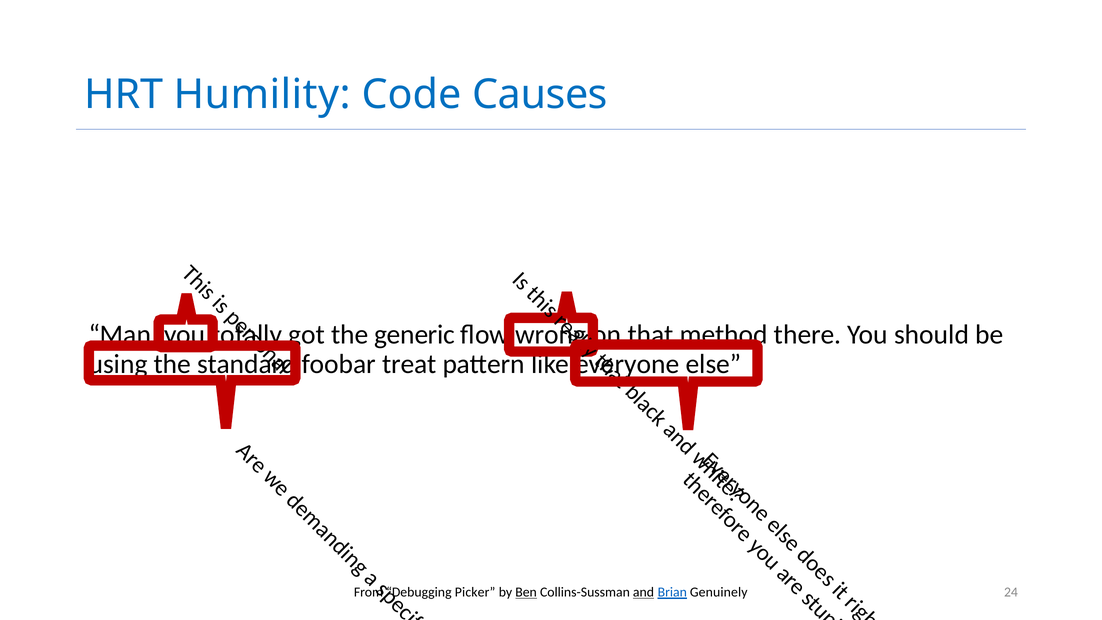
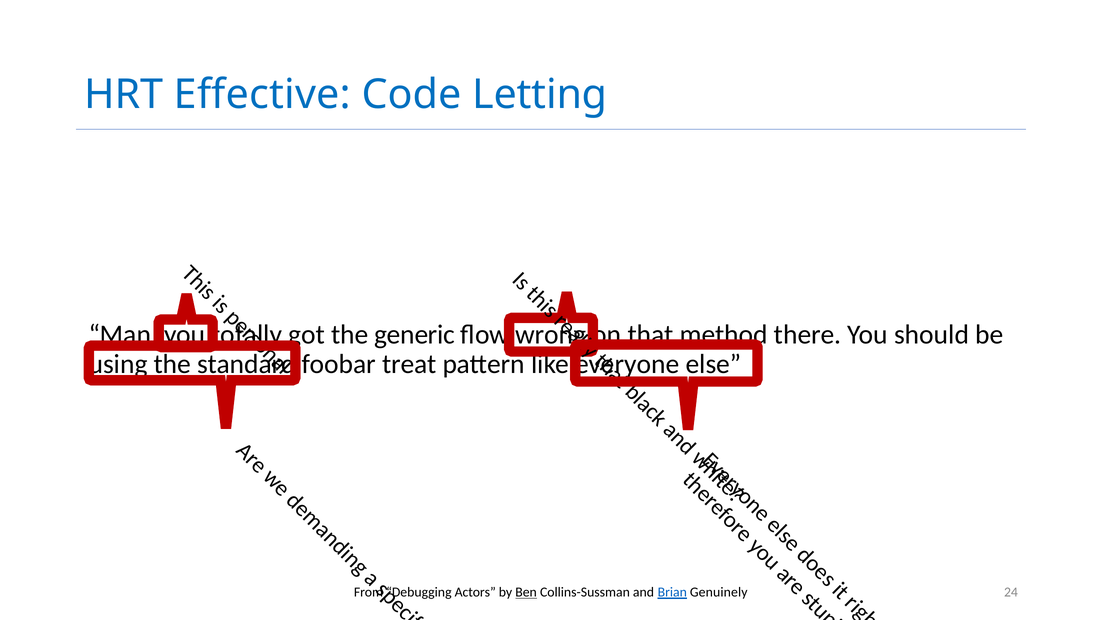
Humility: Humility -> Effective (262, 95)
Causes: Causes -> Letting (540, 95)
Picker: Picker -> Actors (475, 592)
and underline: present -> none (643, 592)
